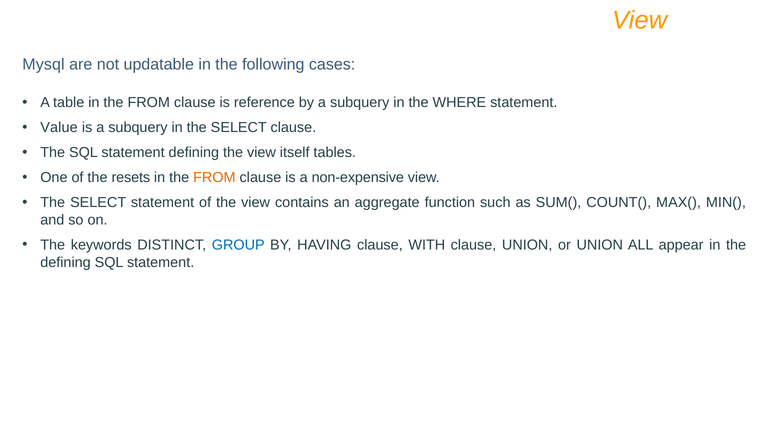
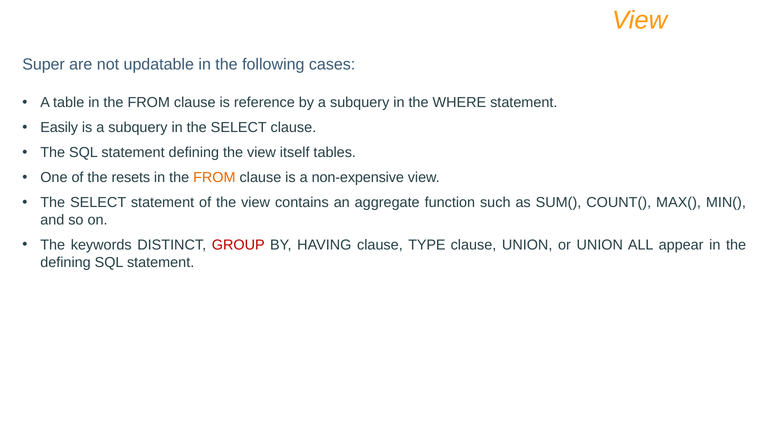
Mysql: Mysql -> Super (44, 64)
Value: Value -> Easily (59, 128)
GROUP colour: blue -> red (238, 245)
WITH: WITH -> TYPE (427, 245)
